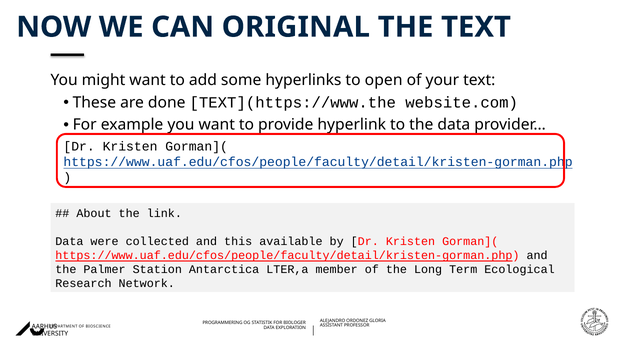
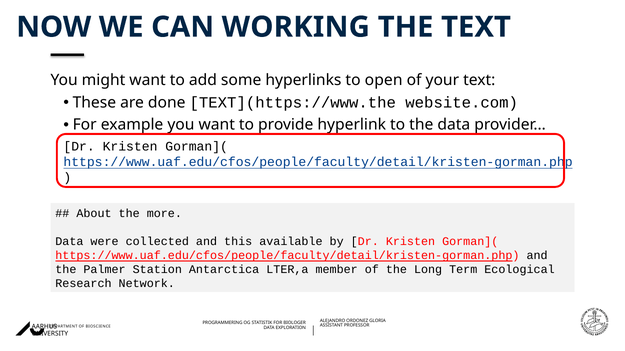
ORIGINAL: ORIGINAL -> WORKING (296, 27)
link: link -> more (164, 214)
